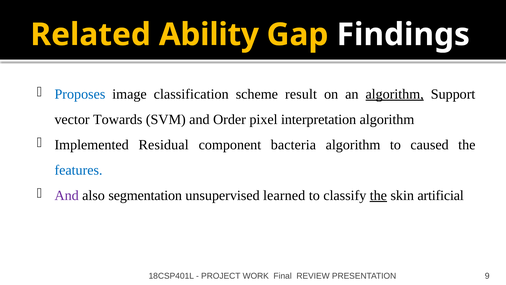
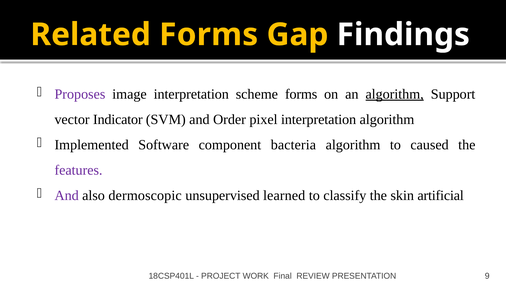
Related Ability: Ability -> Forms (209, 35)
Proposes colour: blue -> purple (80, 94)
image classification: classification -> interpretation (191, 94)
scheme result: result -> forms (301, 94)
Towards: Towards -> Indicator (118, 119)
Residual: Residual -> Software (164, 145)
features colour: blue -> purple (79, 170)
segmentation: segmentation -> dermoscopic (145, 195)
the underline: present -> none (378, 195)
